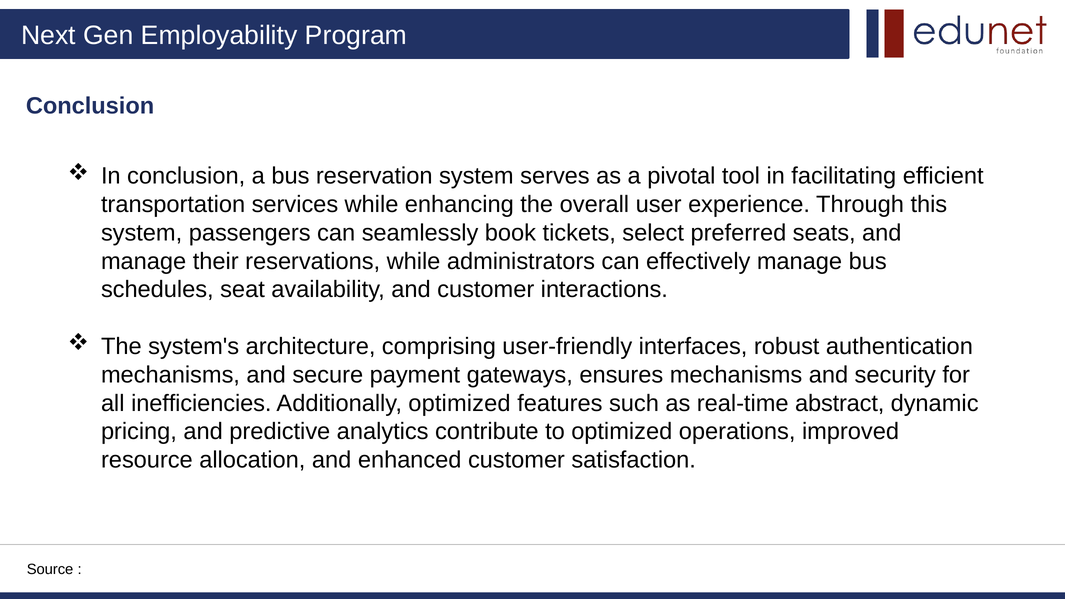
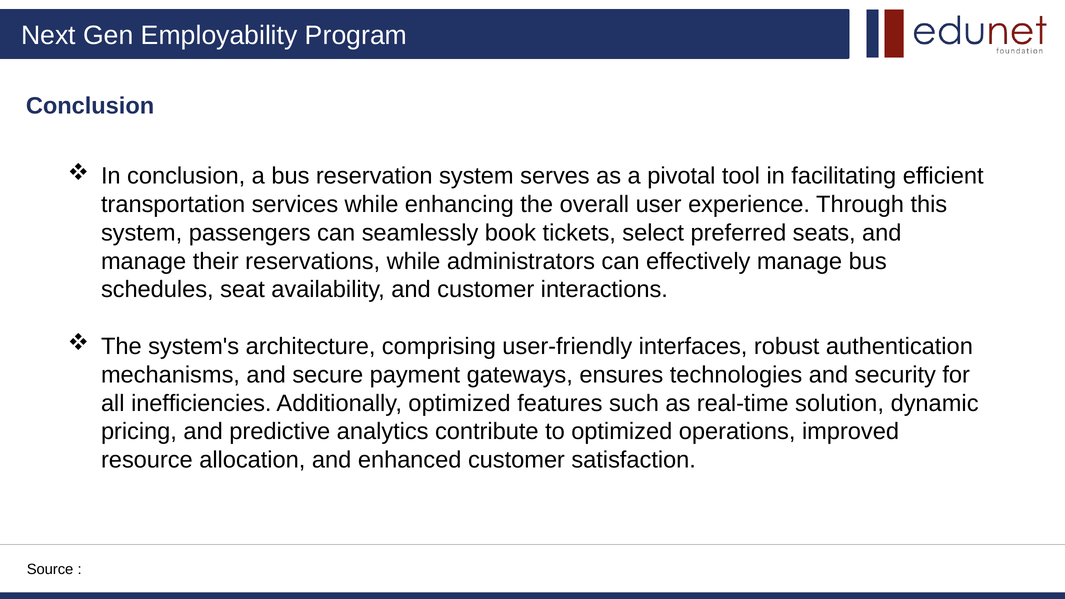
ensures mechanisms: mechanisms -> technologies (736, 375)
abstract: abstract -> solution (840, 403)
